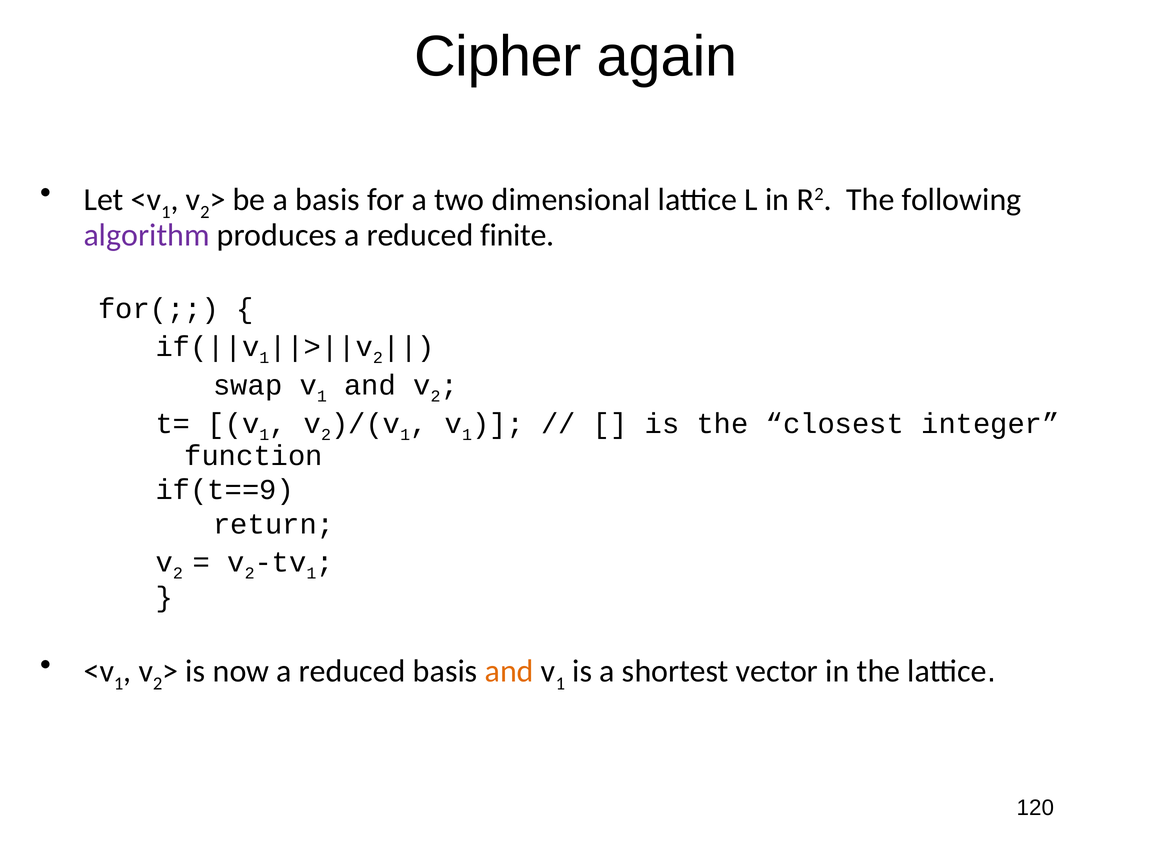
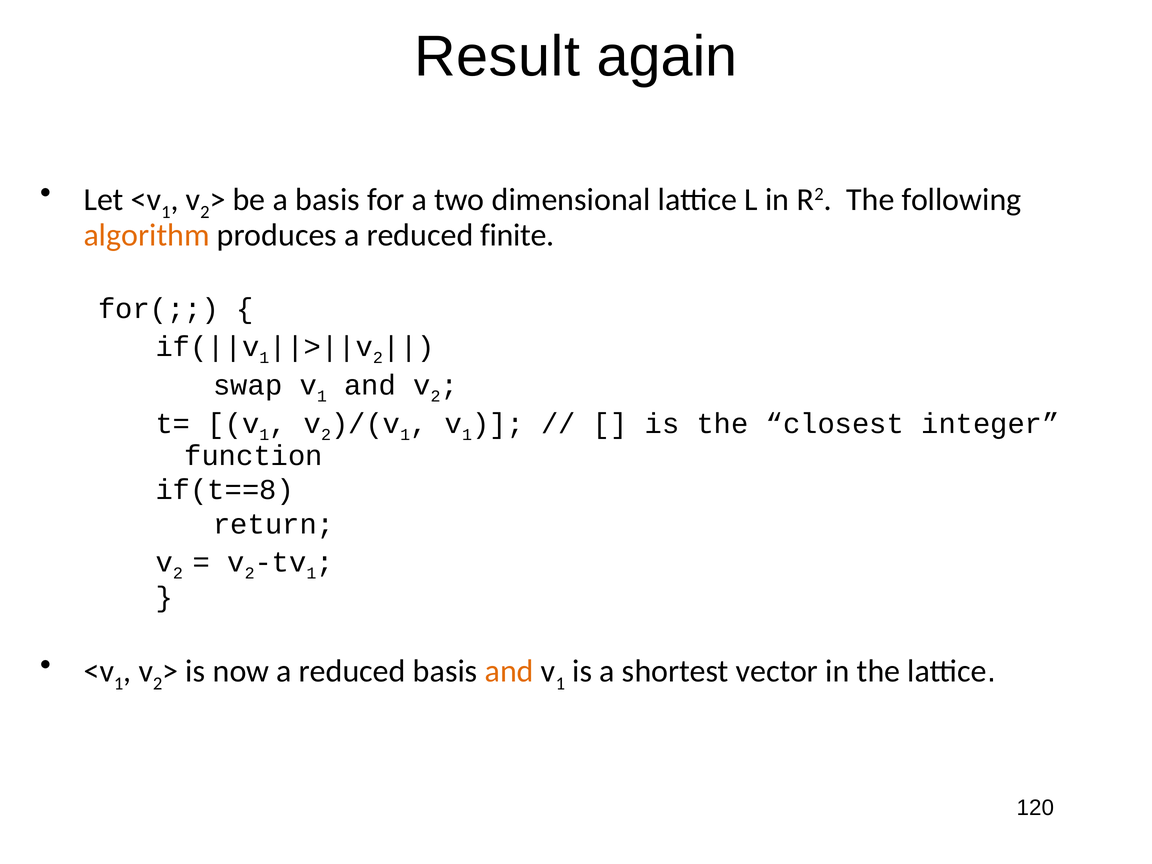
Cipher: Cipher -> Result (497, 57)
algorithm colour: purple -> orange (147, 235)
if(t==9: if(t==9 -> if(t==8 (225, 490)
